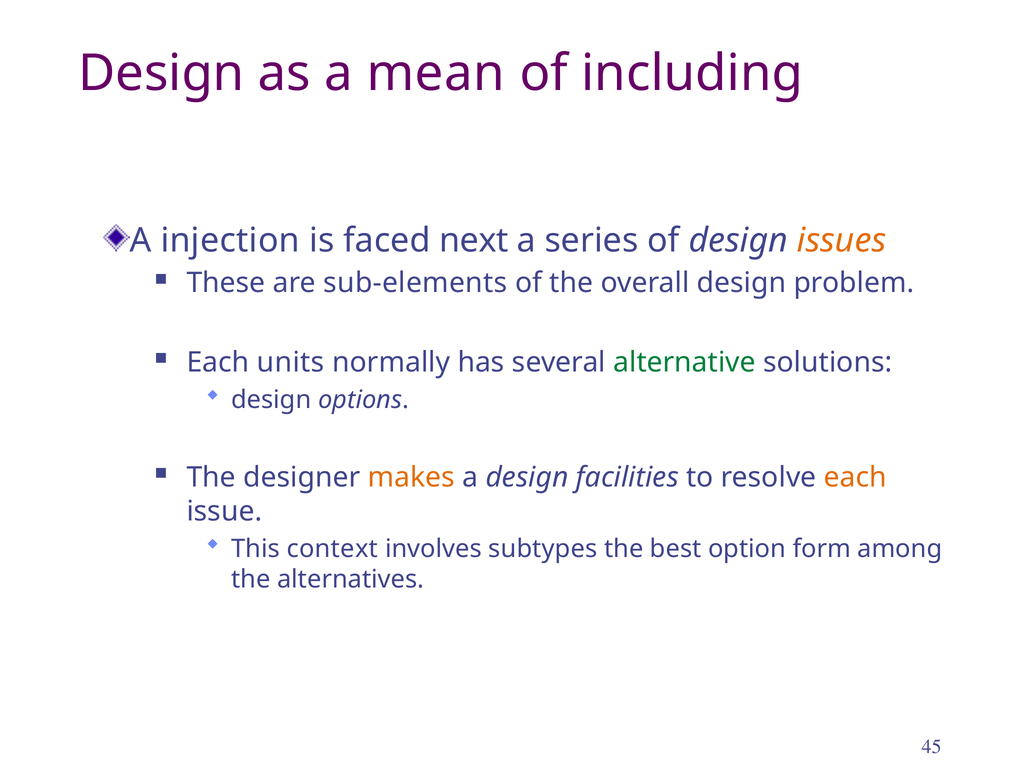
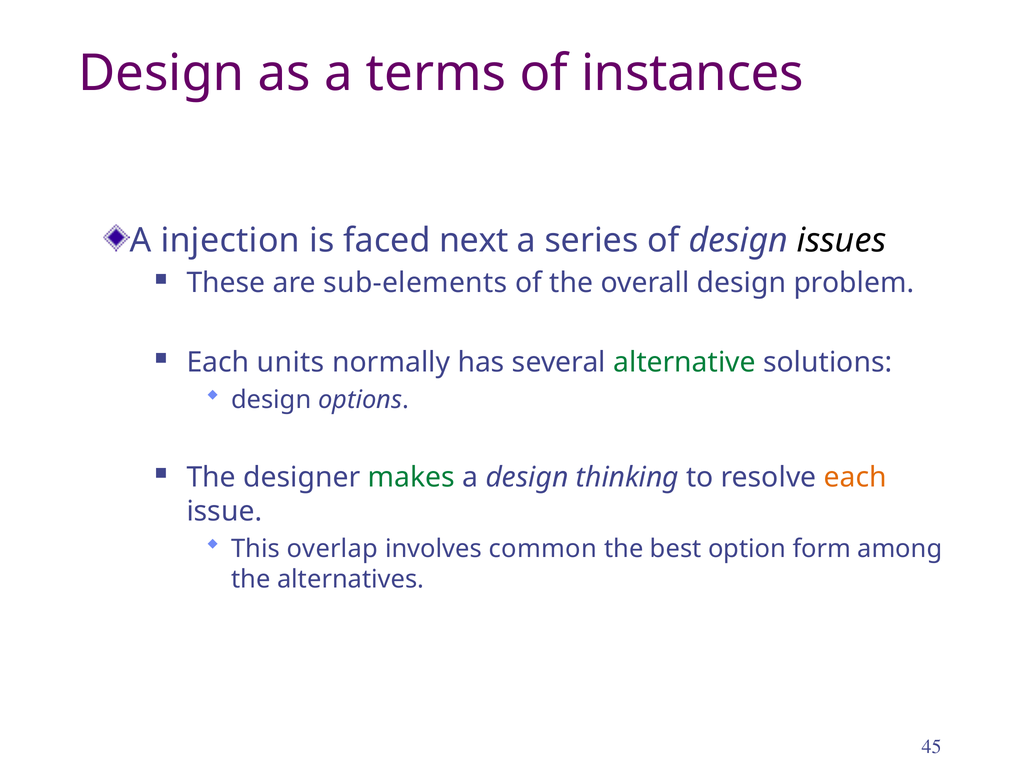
mean: mean -> terms (436, 73)
including: including -> instances (692, 73)
issues colour: orange -> black (842, 240)
makes colour: orange -> green (411, 477)
facilities: facilities -> thinking (627, 477)
context: context -> overlap (332, 549)
subtypes: subtypes -> common (543, 549)
